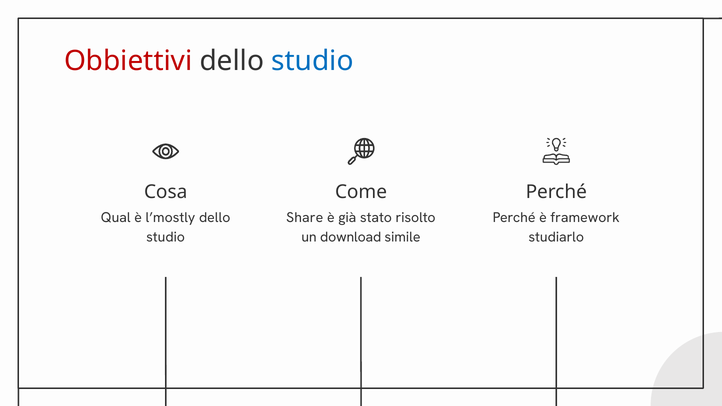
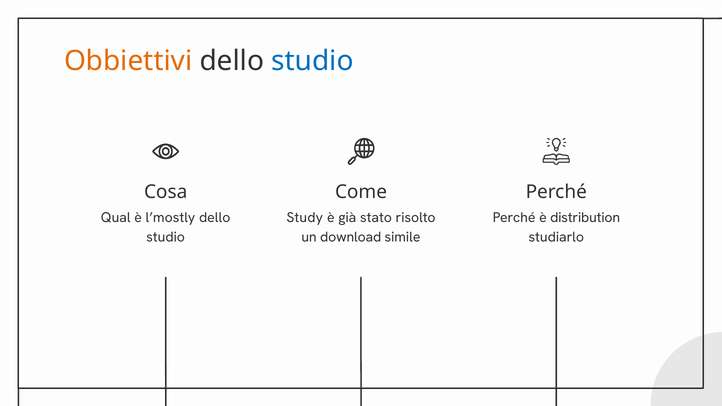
Obbiettivi colour: red -> orange (128, 61)
Share: Share -> Study (305, 218)
framework: framework -> distribution (585, 218)
